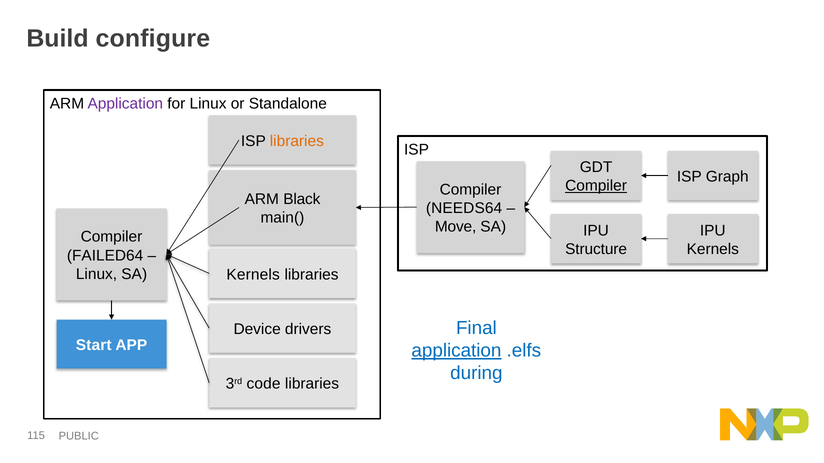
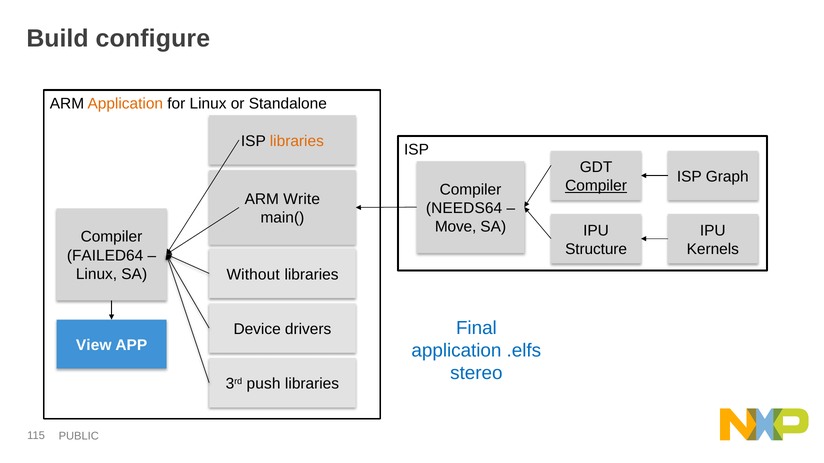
Application colour: purple -> orange (125, 104)
Black: Black -> Write (302, 199)
Kernels: Kernels -> Without (253, 275)
Start: Start -> View (94, 346)
application underline: present -> none (456, 351)
during: during -> stereo (476, 374)
code: code -> push (264, 384)
